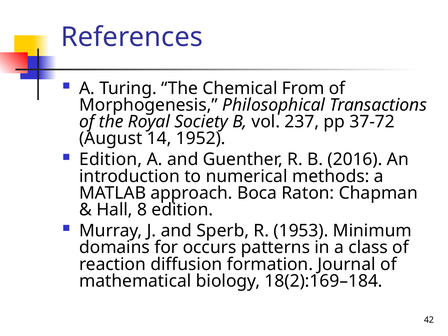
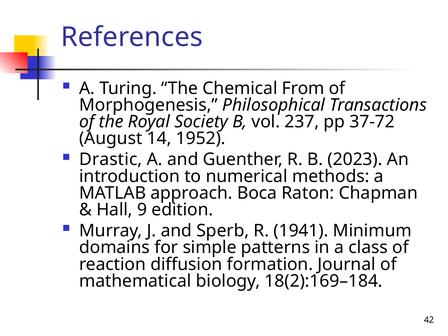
Edition: Edition -> Drastic (111, 160)
2016: 2016 -> 2023 (355, 160)
8: 8 -> 9 (142, 210)
1953: 1953 -> 1941 (301, 231)
occurs: occurs -> simple (210, 248)
